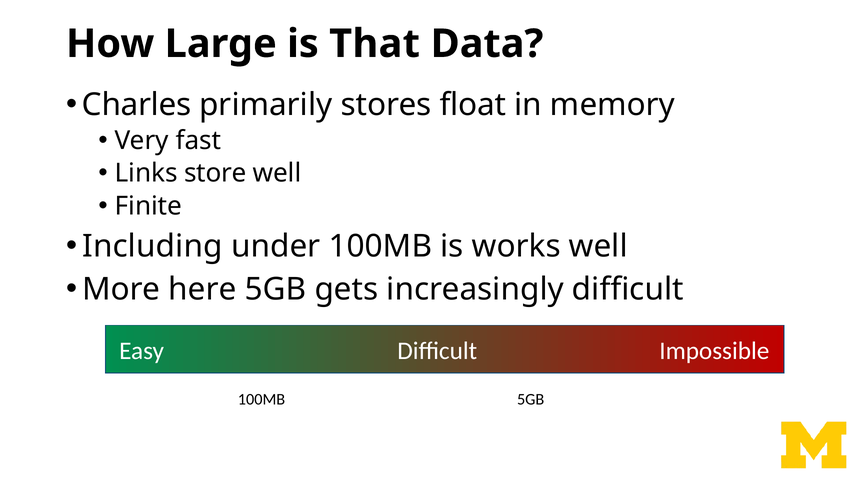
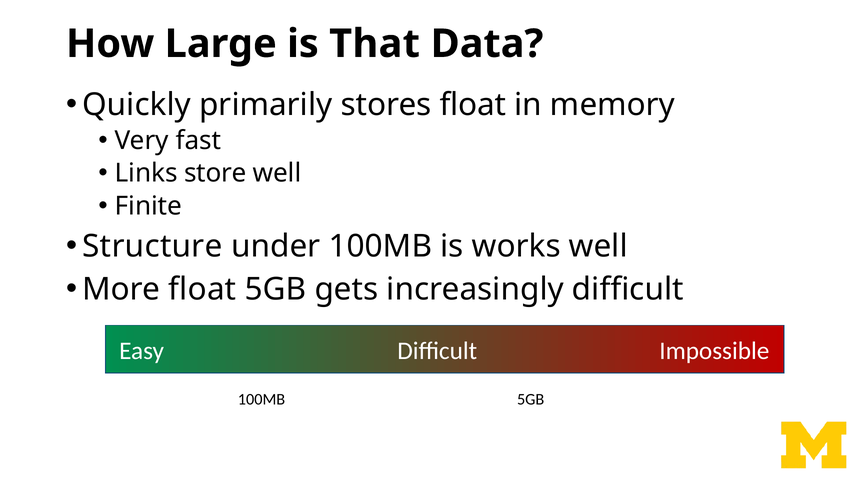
Charles: Charles -> Quickly (137, 105)
Including: Including -> Structure (152, 246)
More here: here -> float (202, 289)
